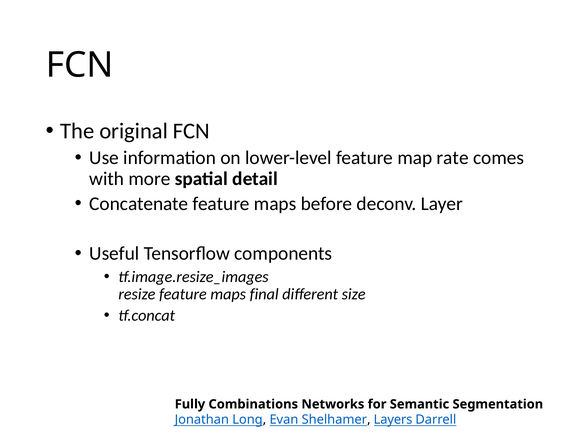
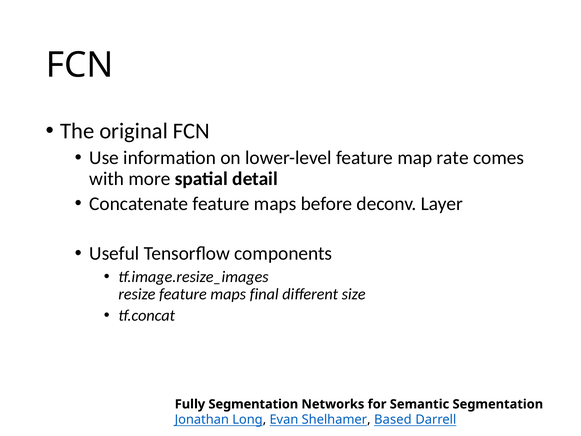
Fully Combinations: Combinations -> Segmentation (253, 404)
Layers: Layers -> Based (393, 419)
